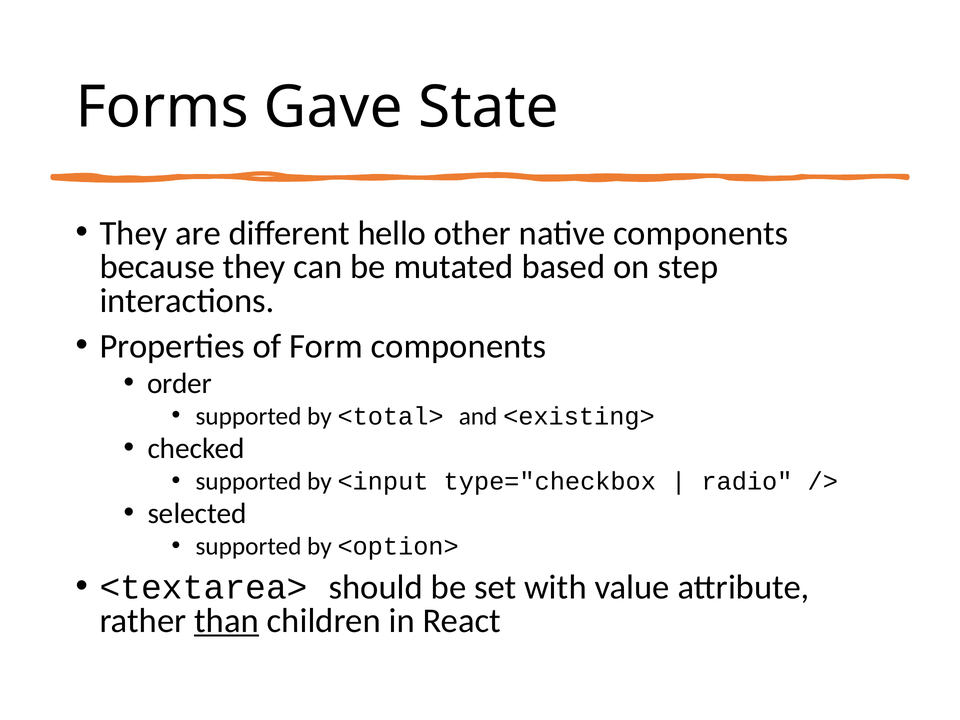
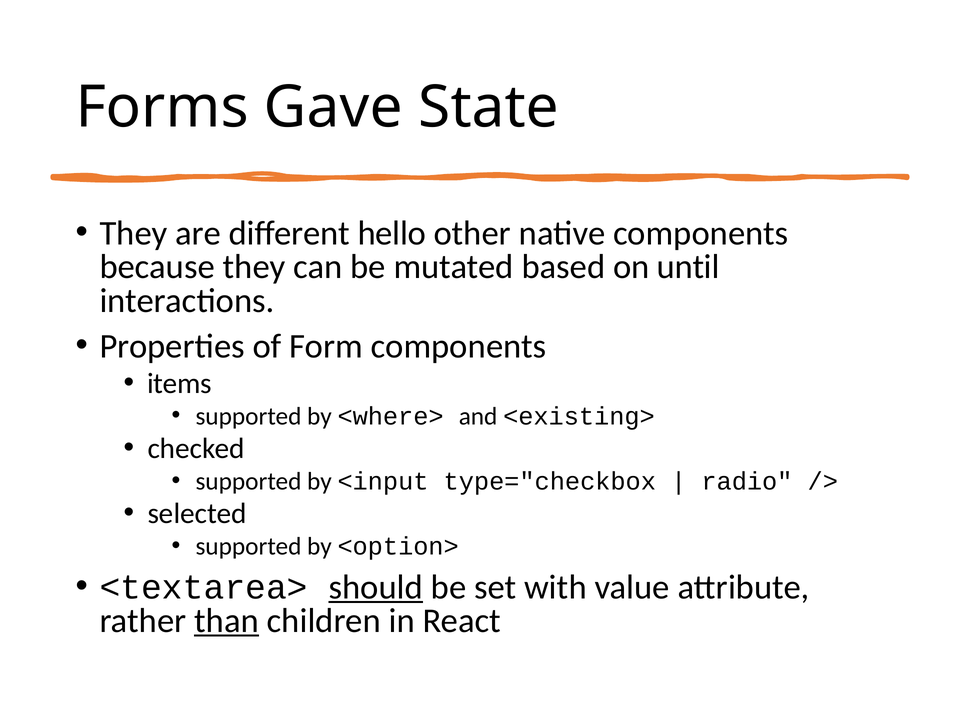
step: step -> until (688, 267)
order: order -> items (179, 384)
<total>: <total> -> <where> (391, 416)
should underline: none -> present (376, 587)
